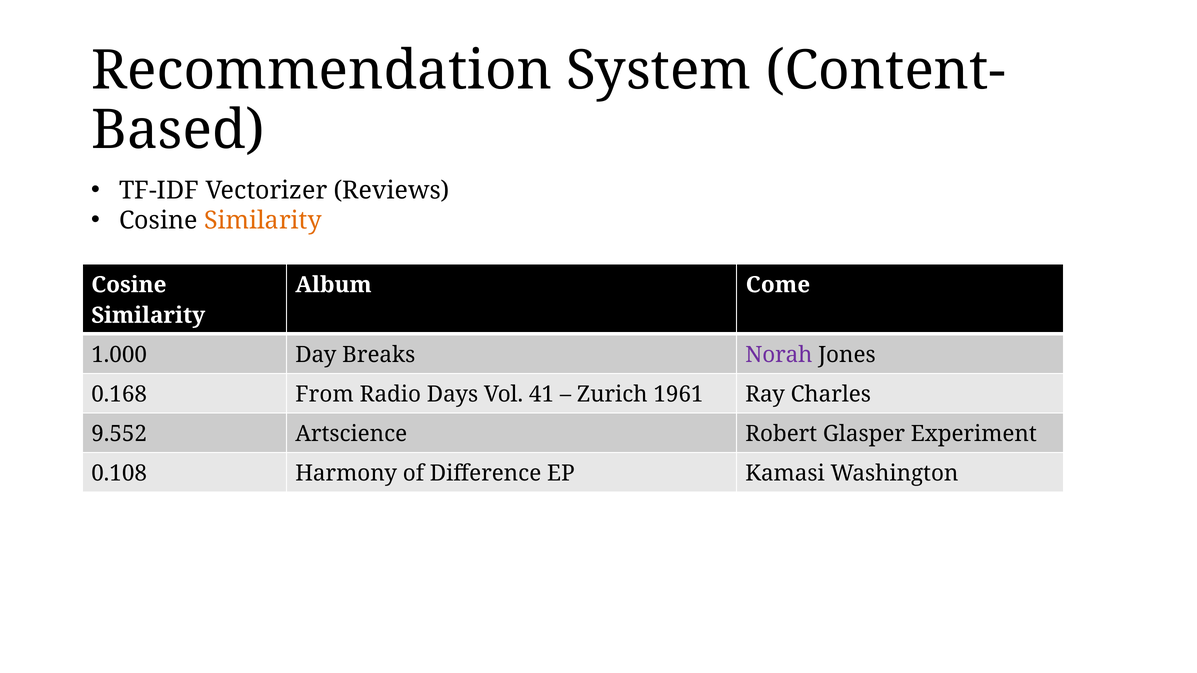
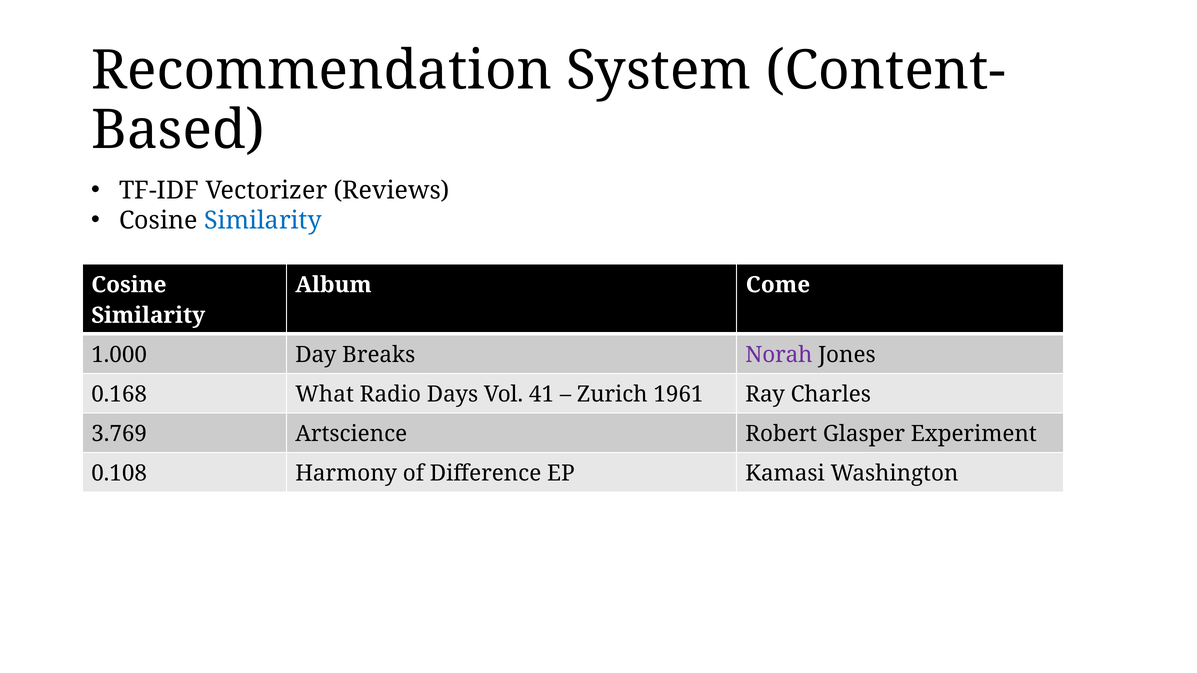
Similarity colour: orange -> blue (263, 221)
From: From -> What (325, 395)
9.552: 9.552 -> 3.769 (119, 434)
